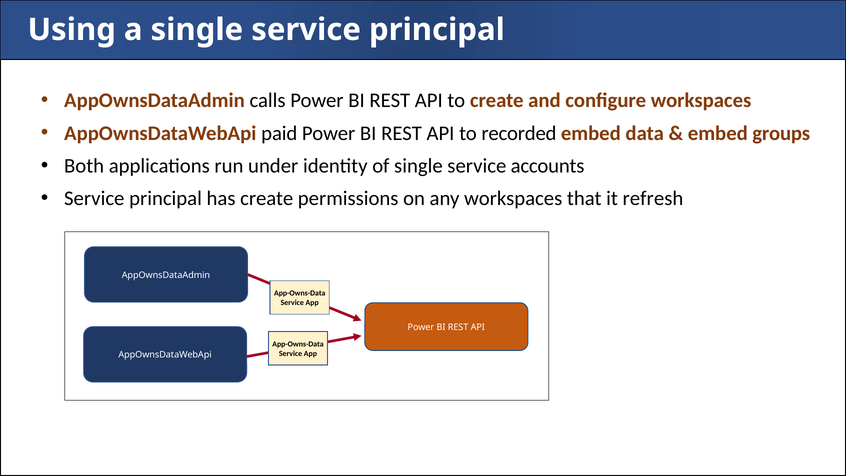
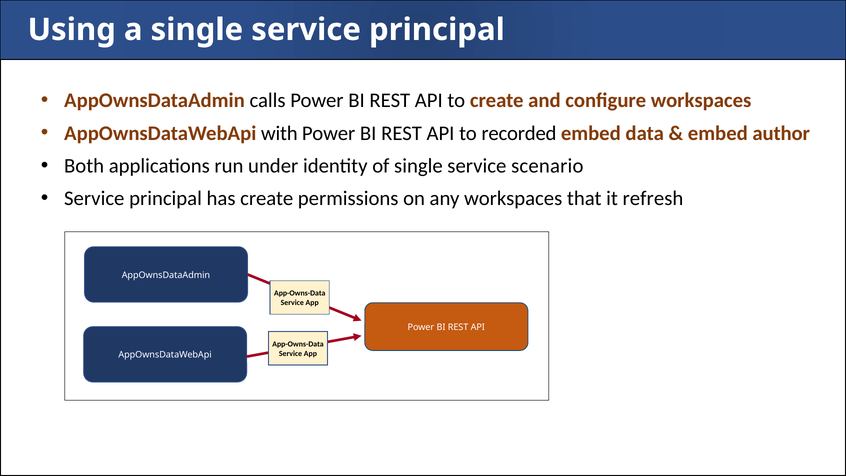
paid: paid -> with (279, 133)
groups: groups -> author (781, 133)
accounts: accounts -> scenario (547, 166)
